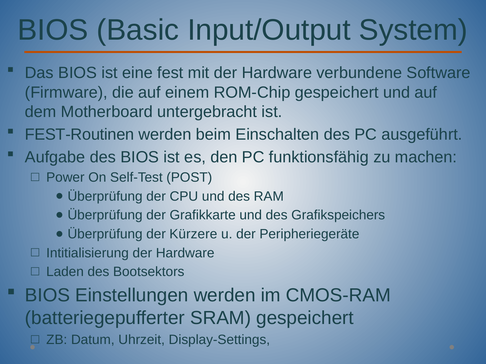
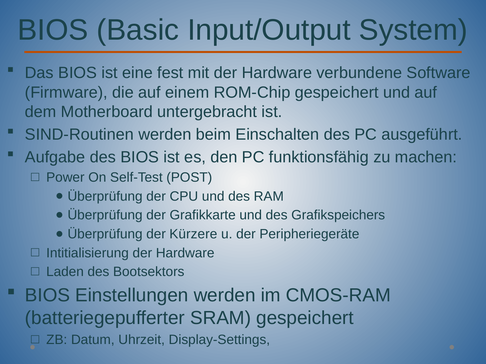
FEST-Routinen: FEST-Routinen -> SIND-Routinen (79, 135)
